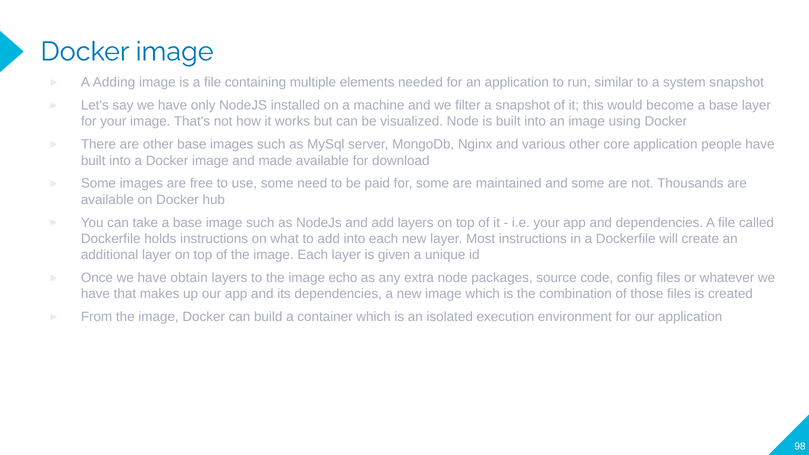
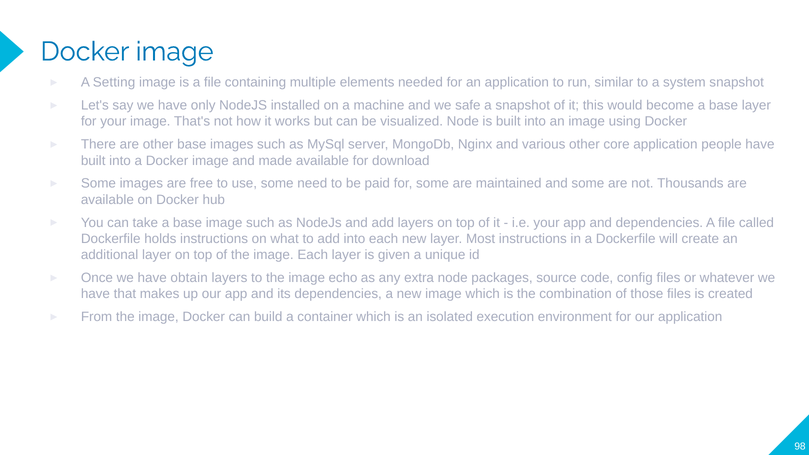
Adding: Adding -> Setting (114, 82)
filter: filter -> safe (468, 105)
